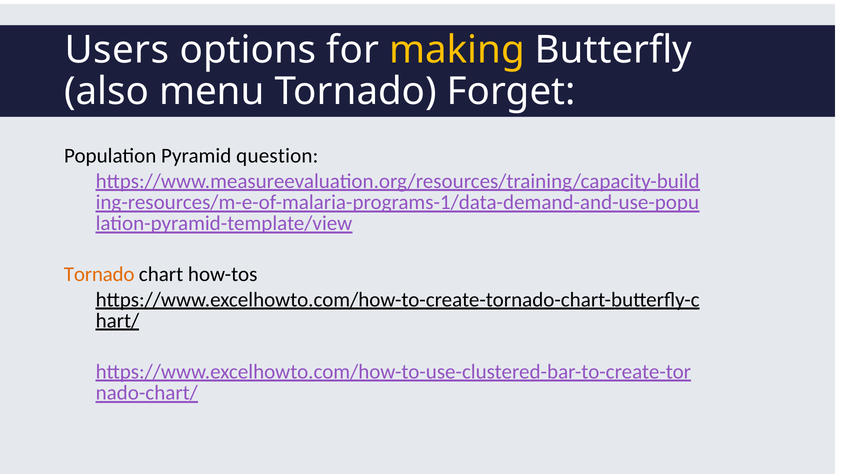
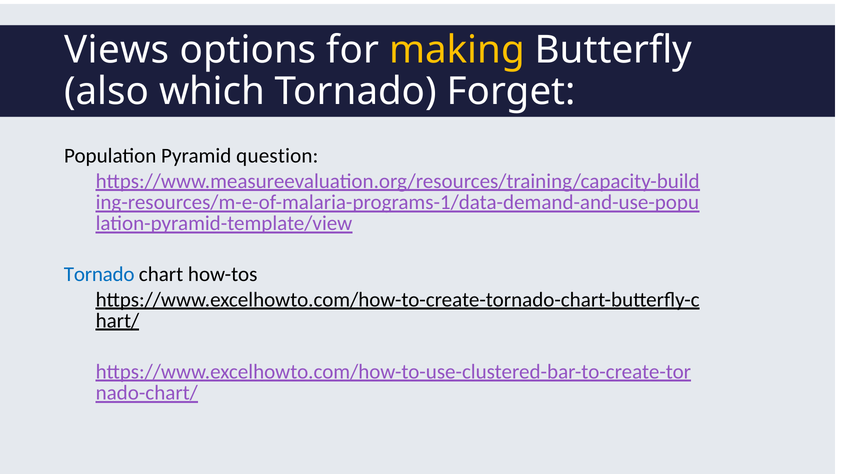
Users: Users -> Views (117, 50)
menu: menu -> which (212, 92)
Tornado colour: orange -> blue (99, 274)
